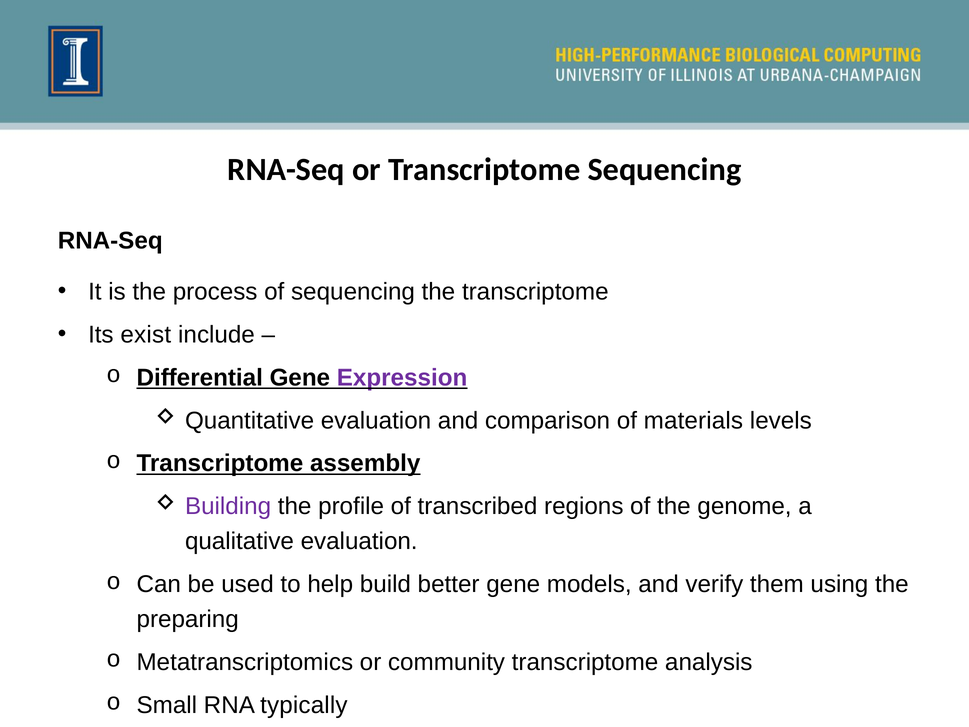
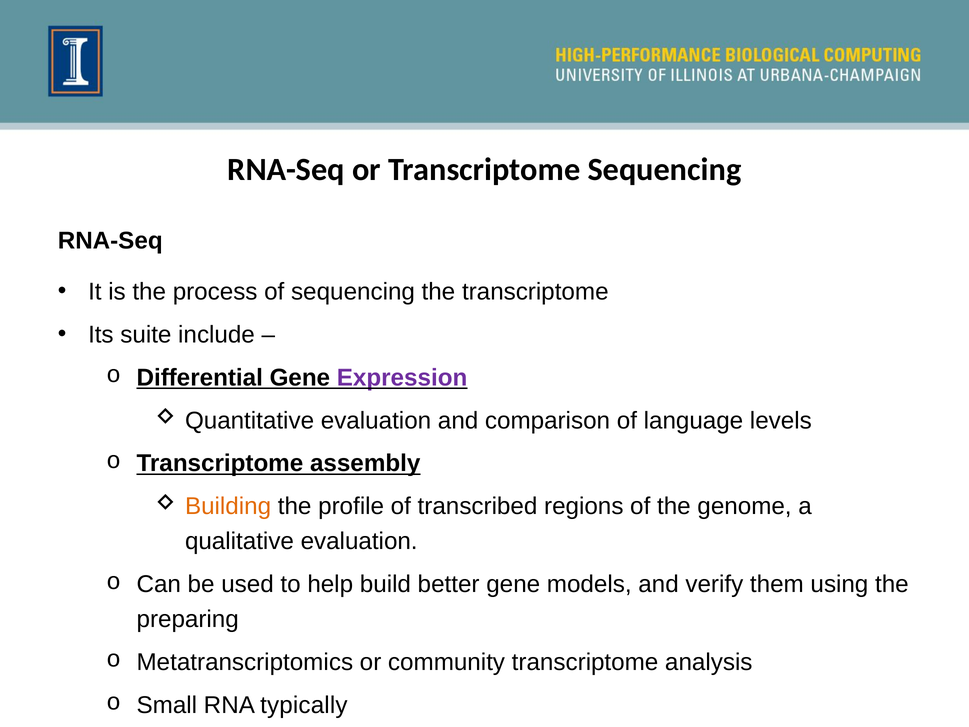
exist: exist -> suite (146, 334)
materials: materials -> language (693, 420)
Building colour: purple -> orange (228, 506)
